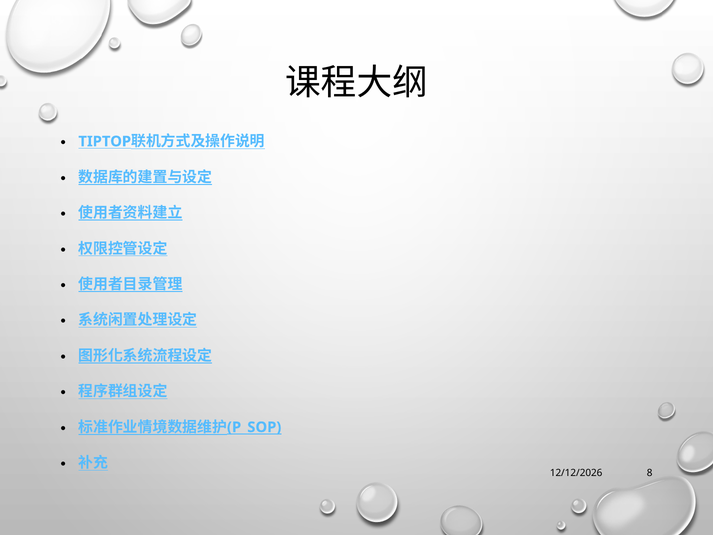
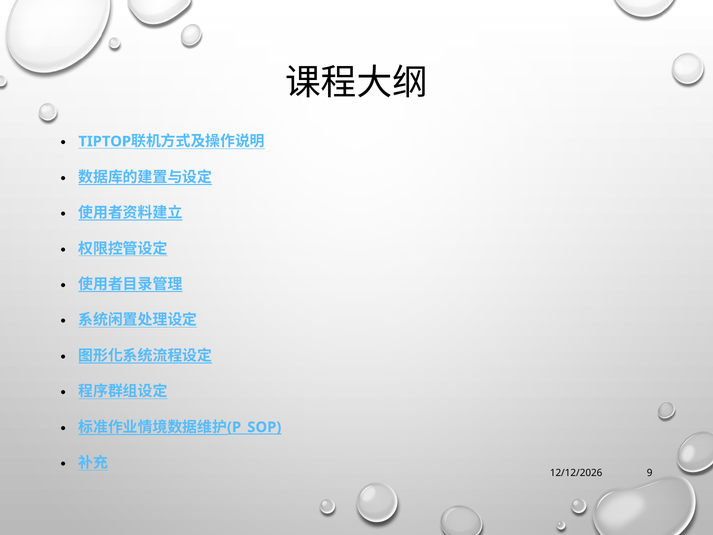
8: 8 -> 9 (650, 473)
